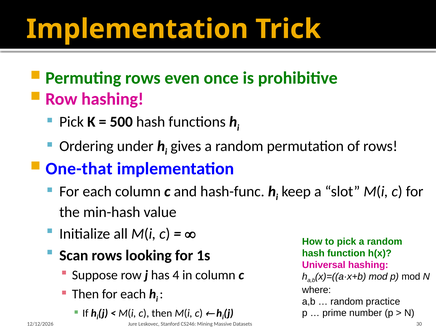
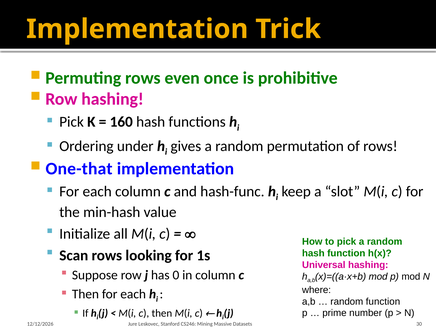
500: 500 -> 160 (121, 122)
4: 4 -> 0 (176, 275)
random practice: practice -> function (383, 301)
